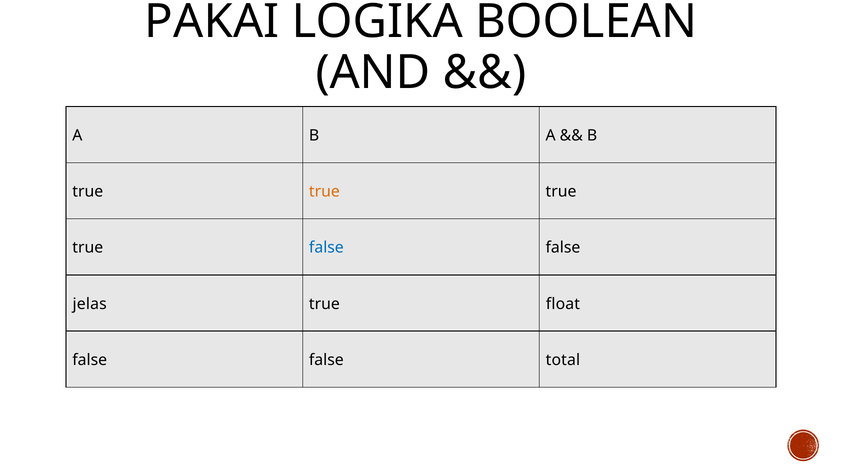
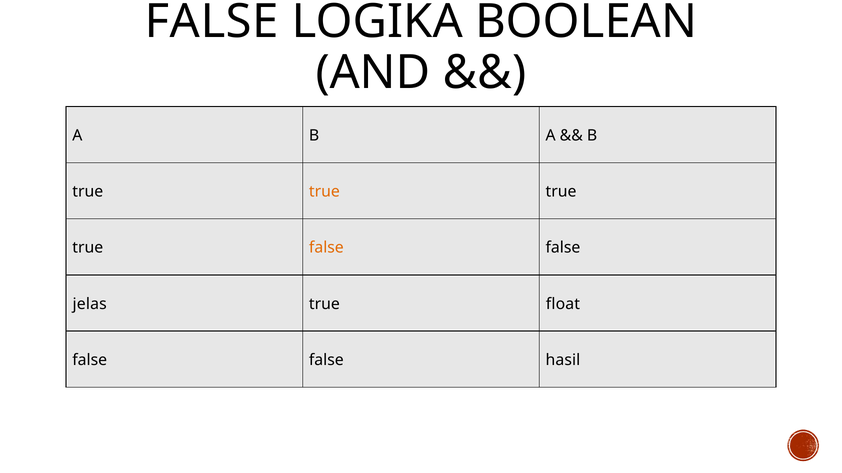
PAKAI: PAKAI -> FALSE (212, 22)
false colour: blue -> orange (326, 248)
total: total -> hasil (563, 360)
